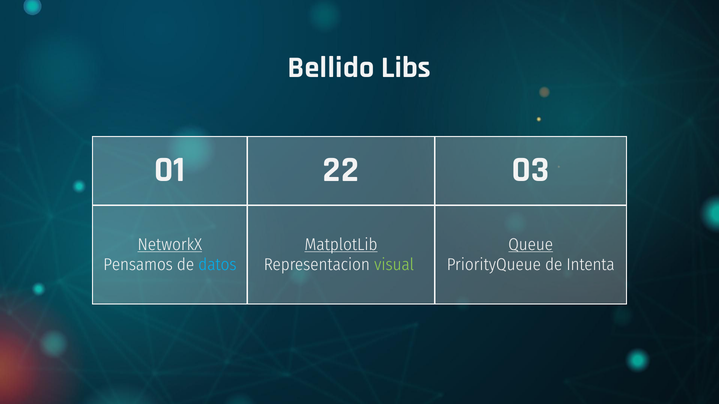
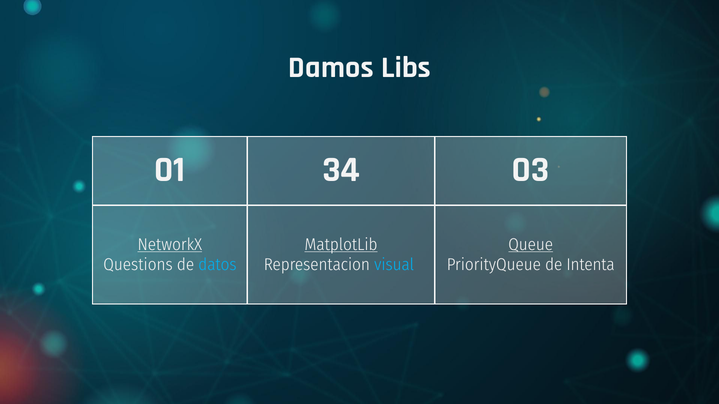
Bellido: Bellido -> Damos (331, 67)
22: 22 -> 34 (341, 170)
Pensamos: Pensamos -> Questions (138, 265)
visual colour: light green -> light blue (394, 265)
